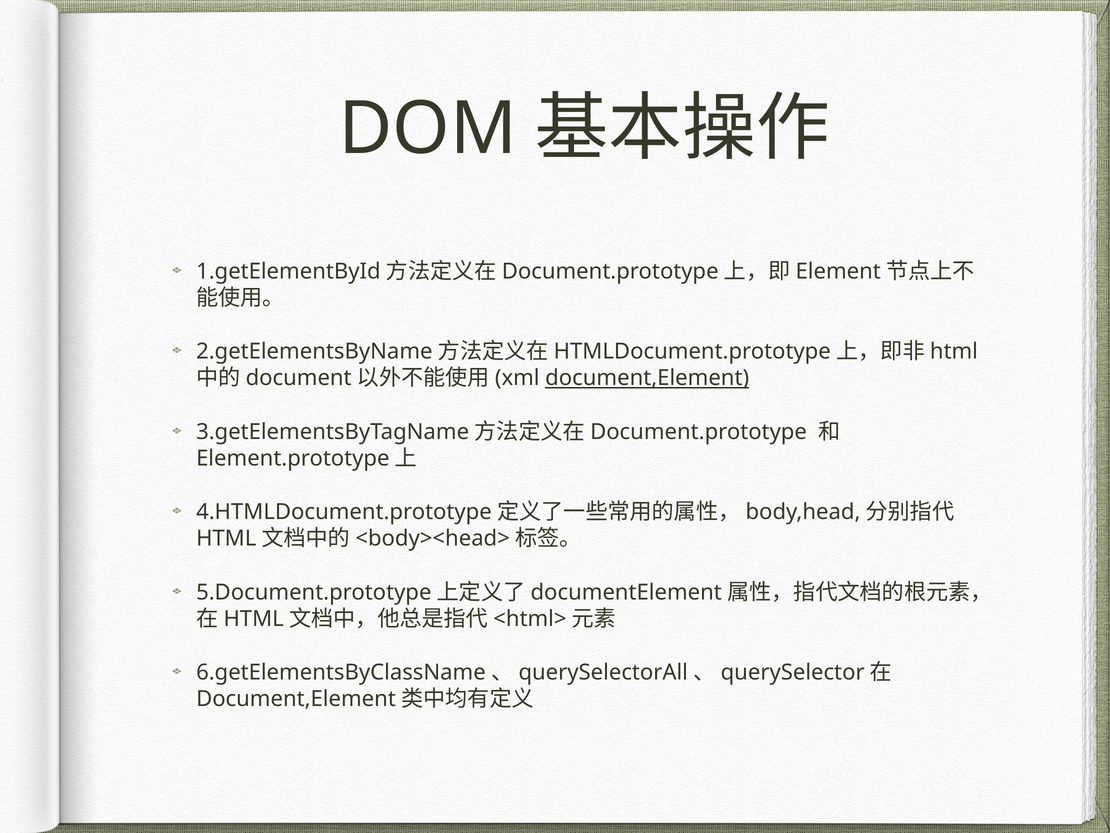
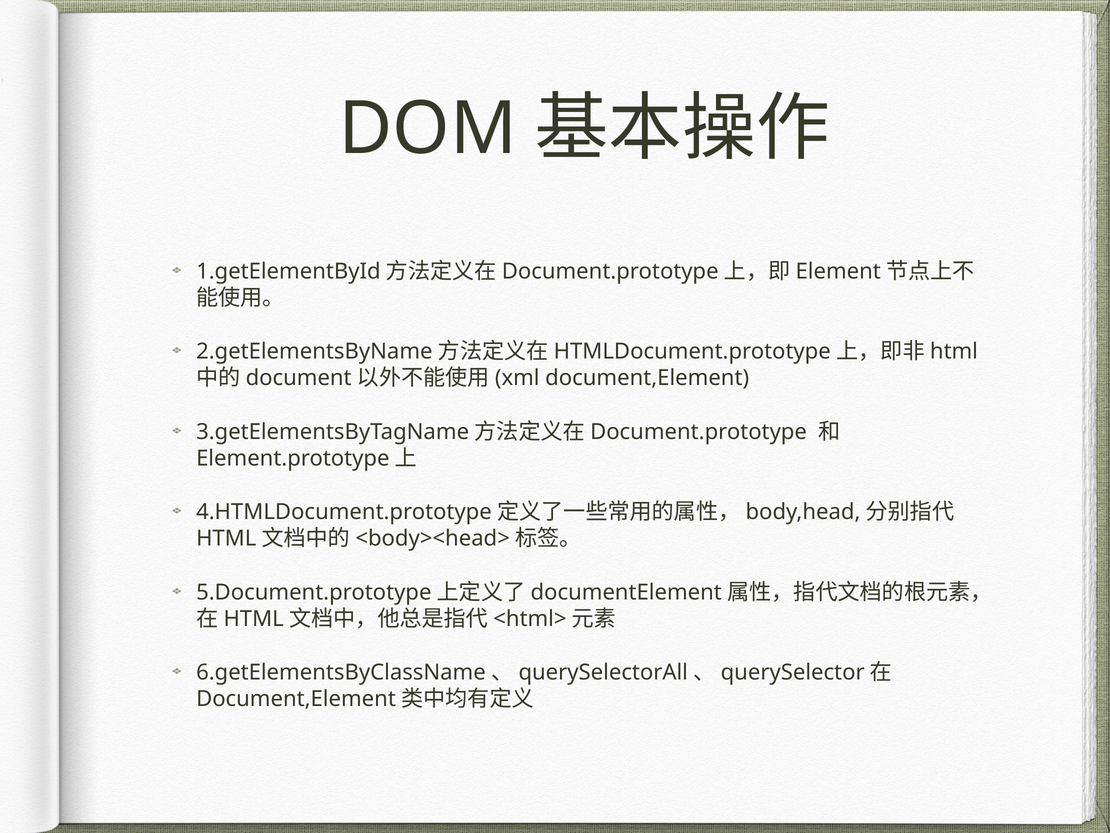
document,Element underline: present -> none (647, 378)
